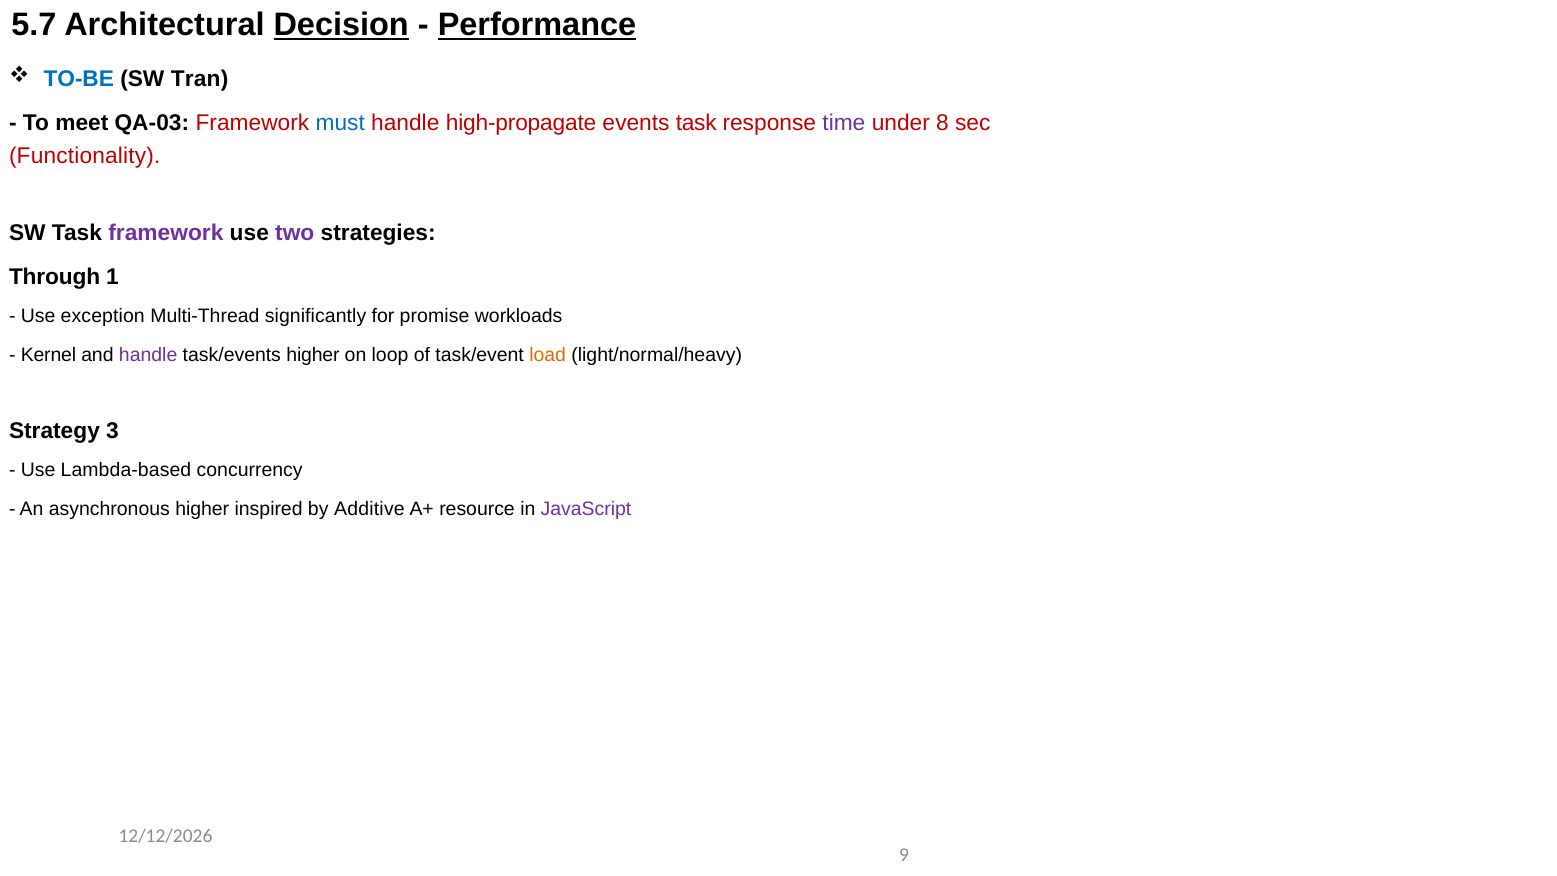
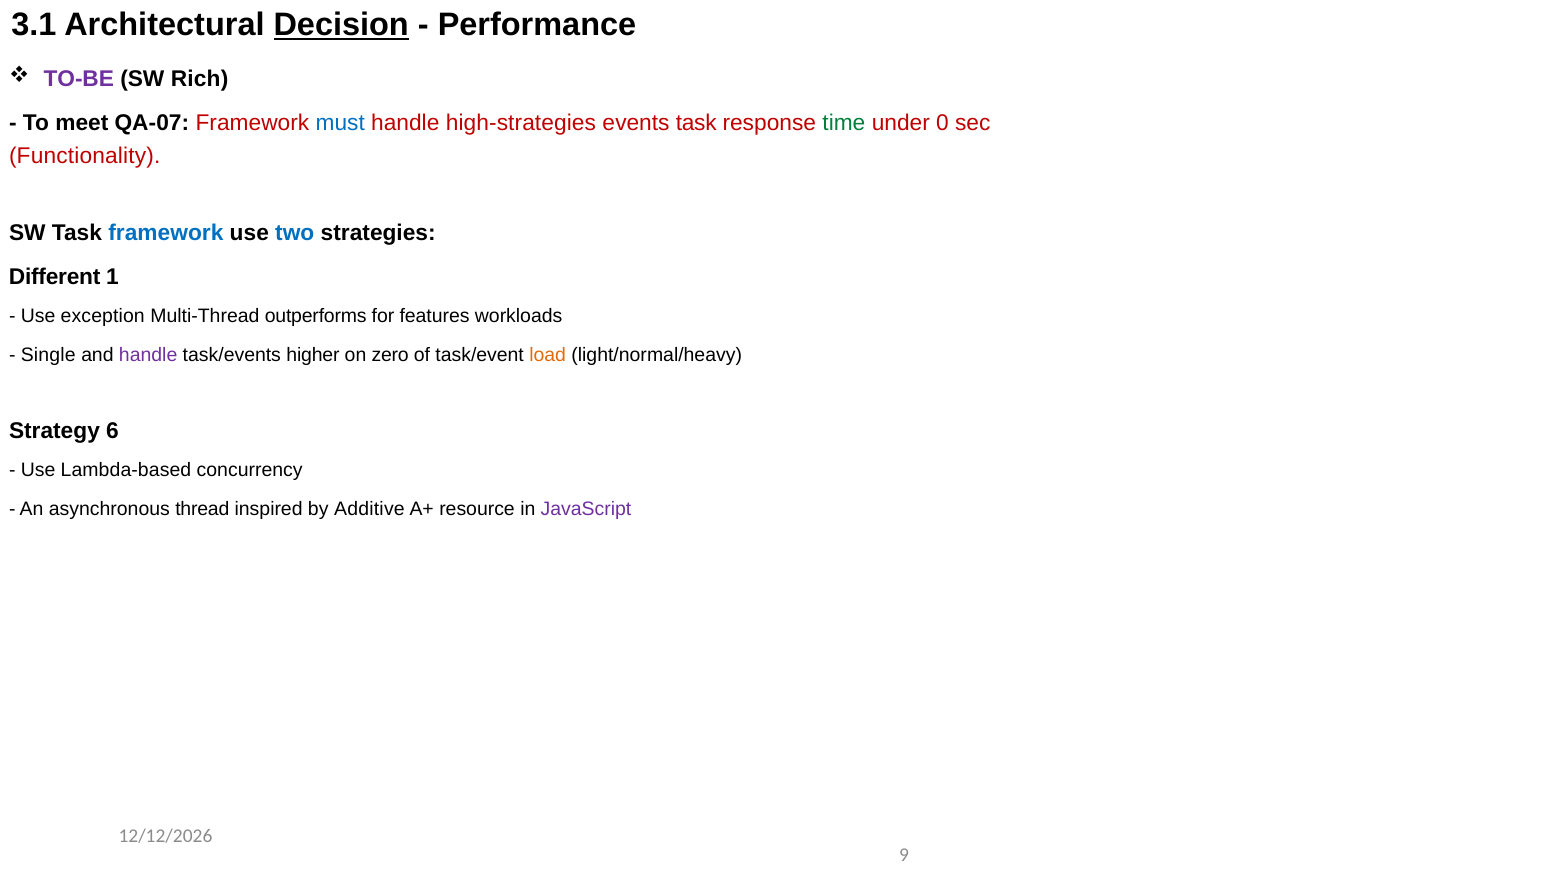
5.7: 5.7 -> 3.1 (34, 25)
Performance underline: present -> none (537, 25)
TO-BE colour: blue -> purple (79, 79)
Tran: Tran -> Rich (200, 79)
QA-03: QA-03 -> QA-07 (152, 123)
high-propagate: high-propagate -> high-strategies (521, 123)
time colour: purple -> green (844, 123)
8: 8 -> 0 (942, 123)
framework colour: purple -> blue (166, 233)
two colour: purple -> blue (295, 233)
Through: Through -> Different (55, 277)
significantly: significantly -> outperforms (316, 316)
promise: promise -> features (435, 316)
Kernel: Kernel -> Single (48, 355)
loop: loop -> zero (390, 355)
3: 3 -> 6 (113, 430)
asynchronous higher: higher -> thread (202, 509)
